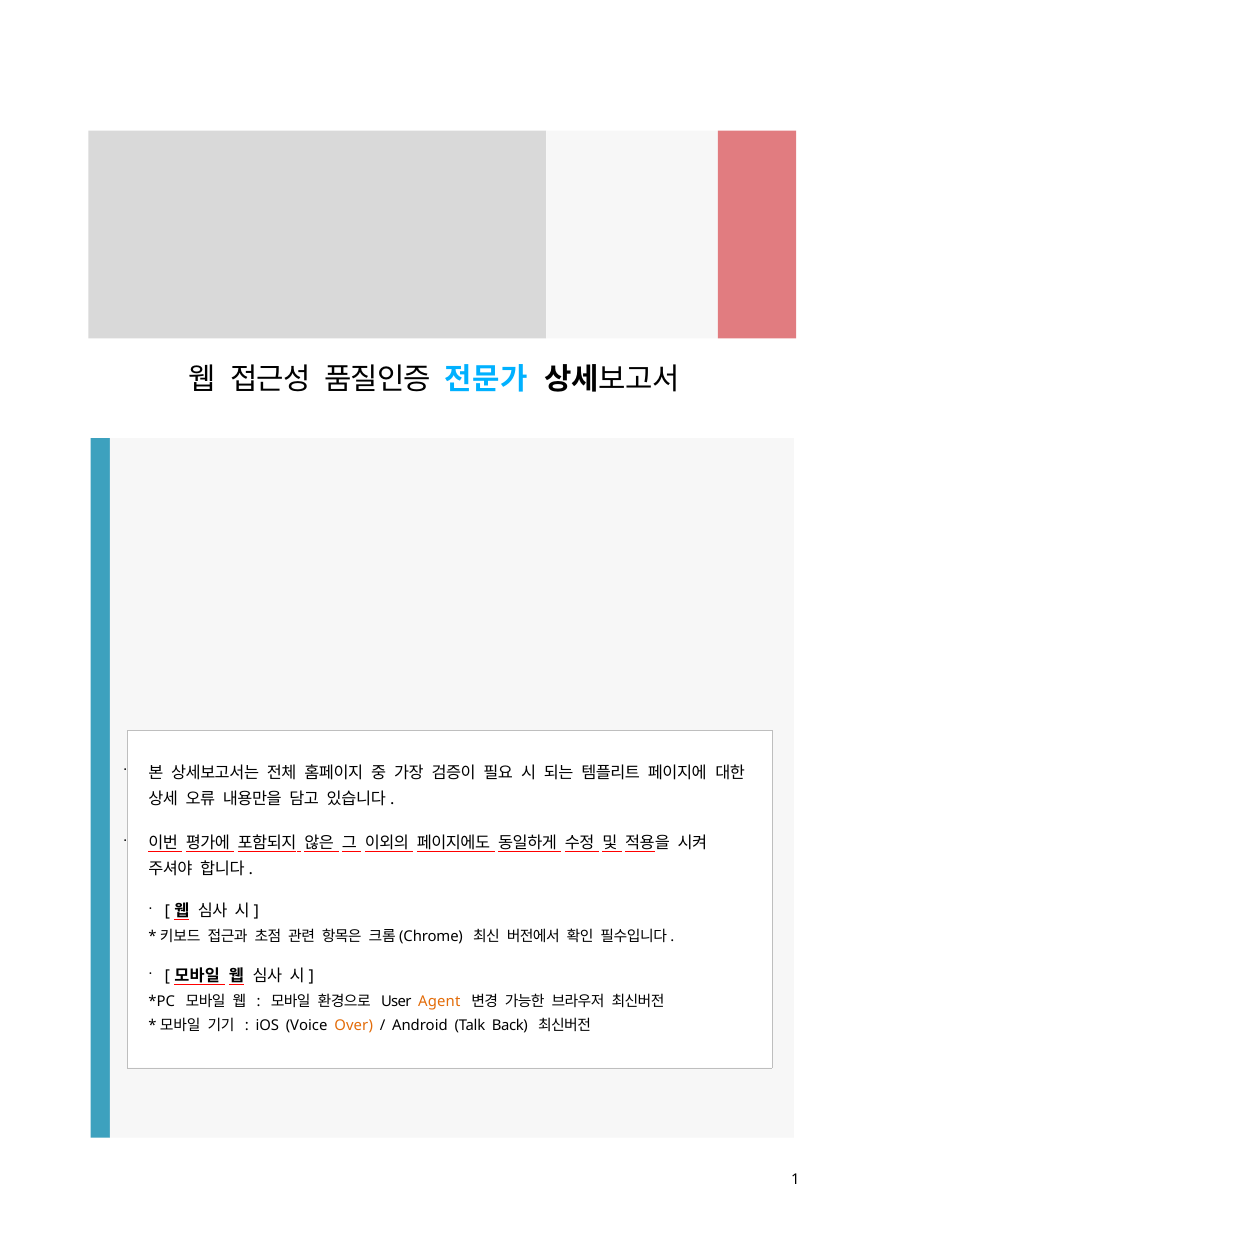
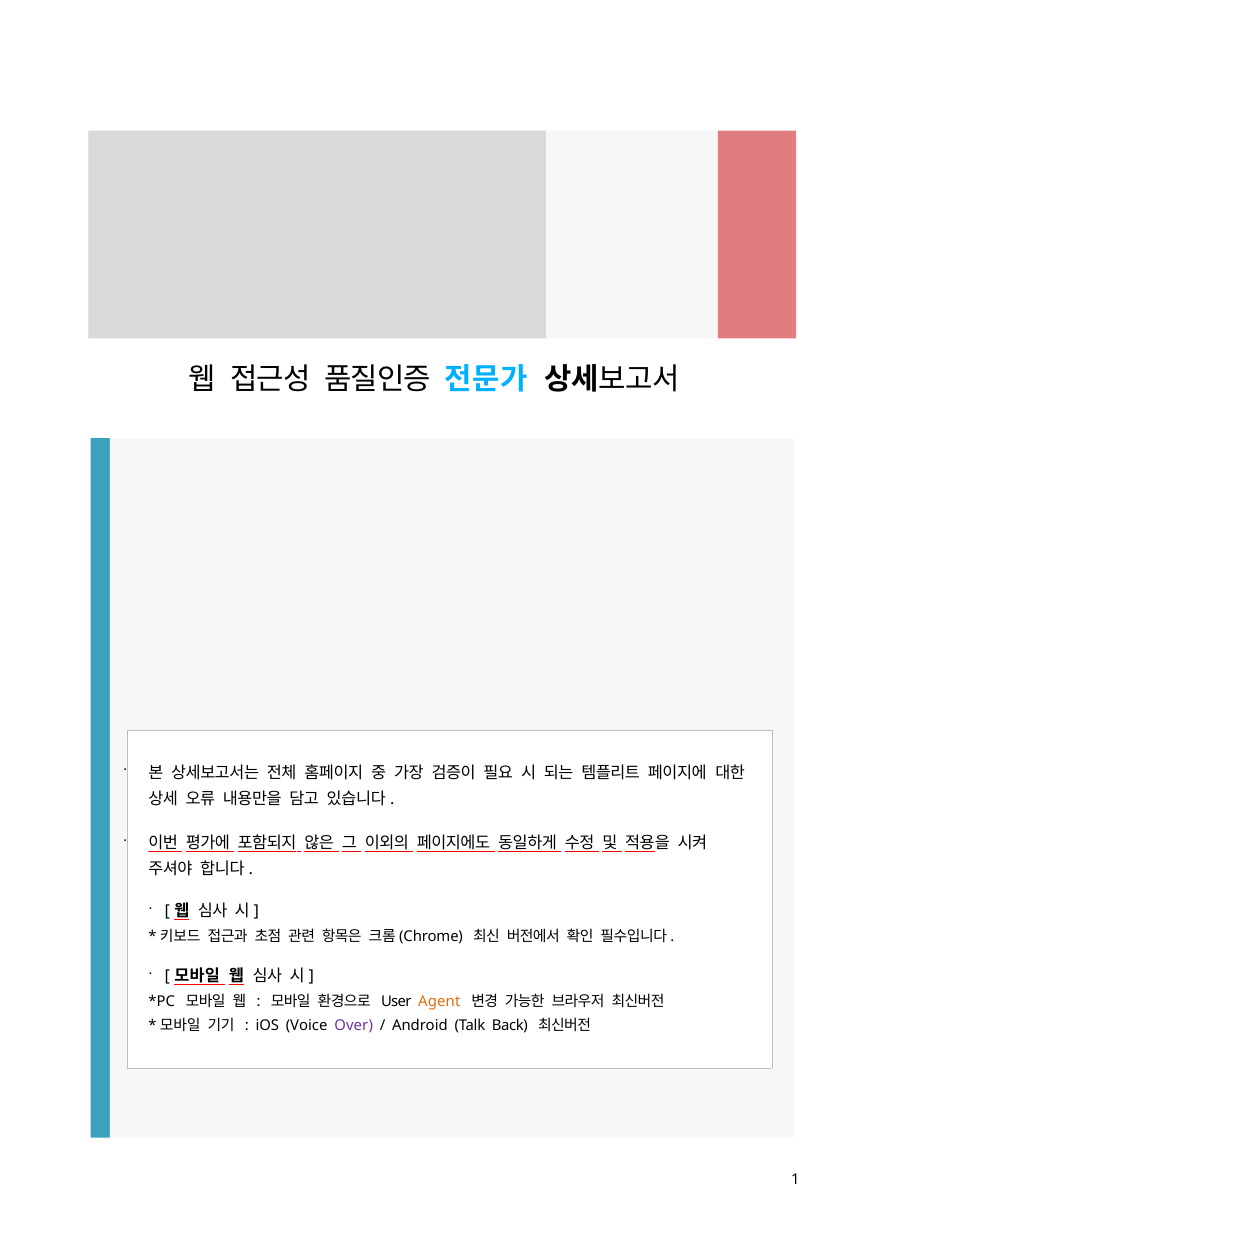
Over colour: orange -> purple (354, 1025)
